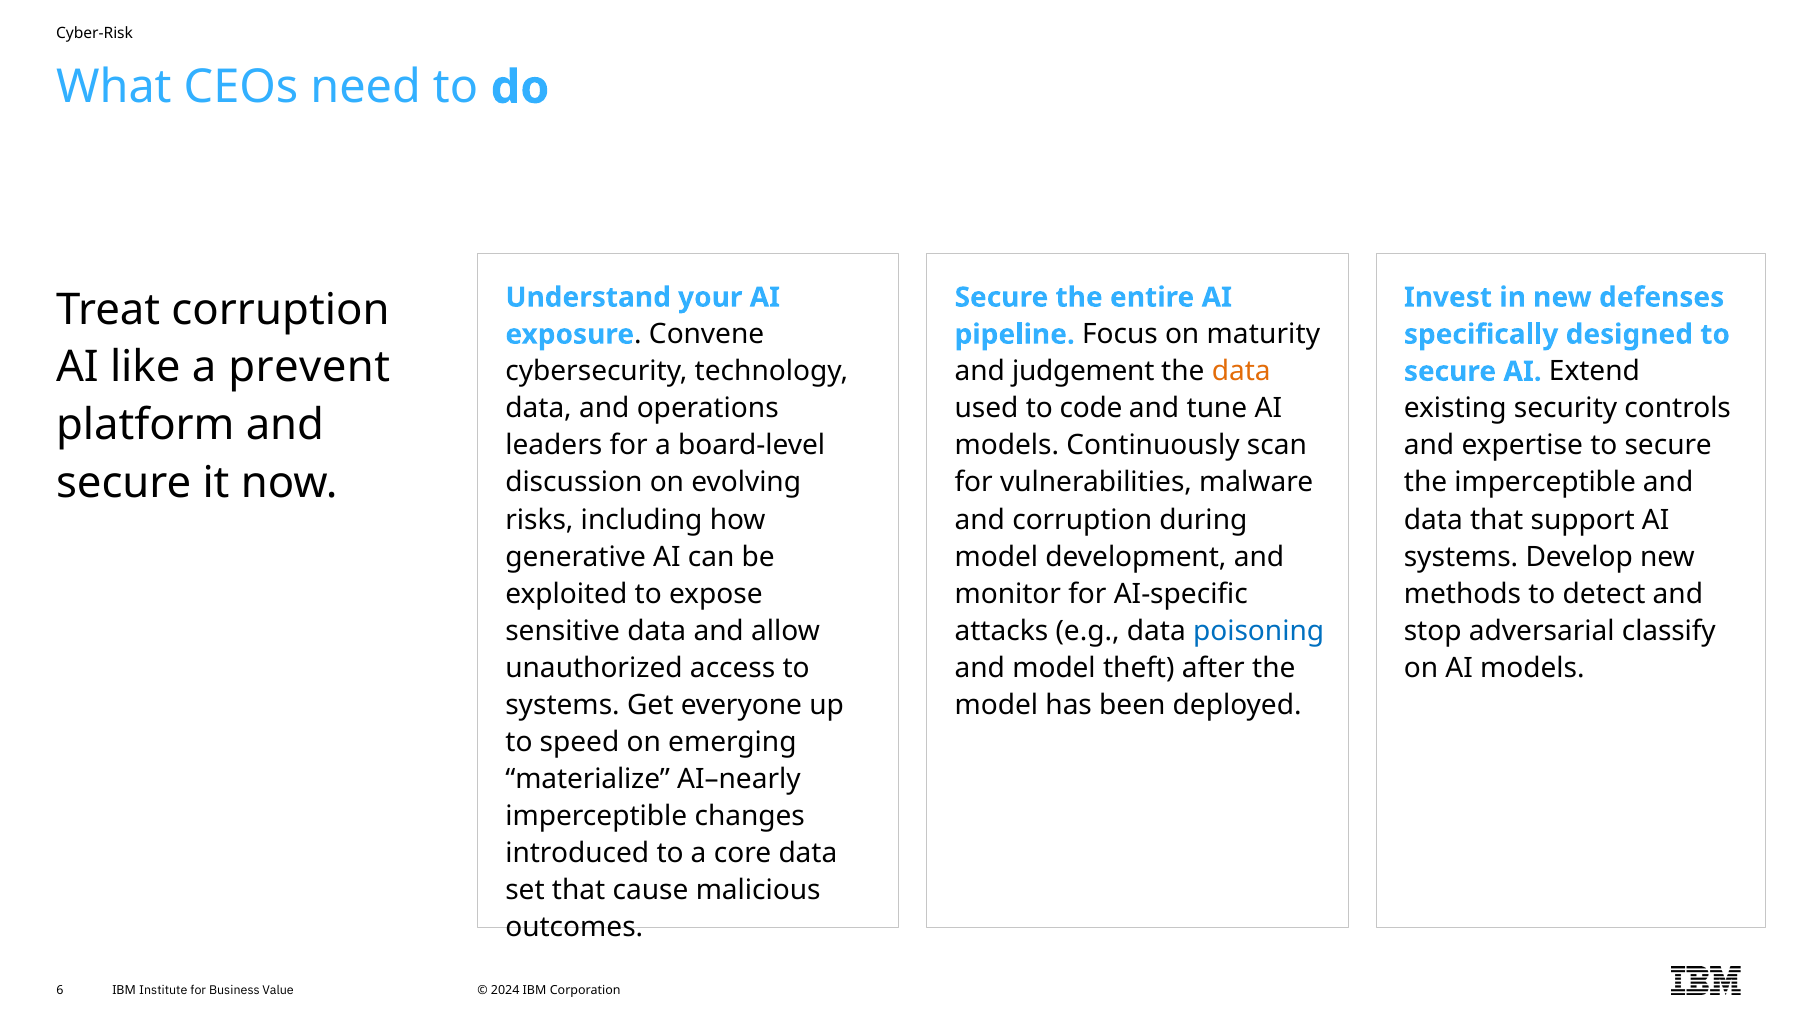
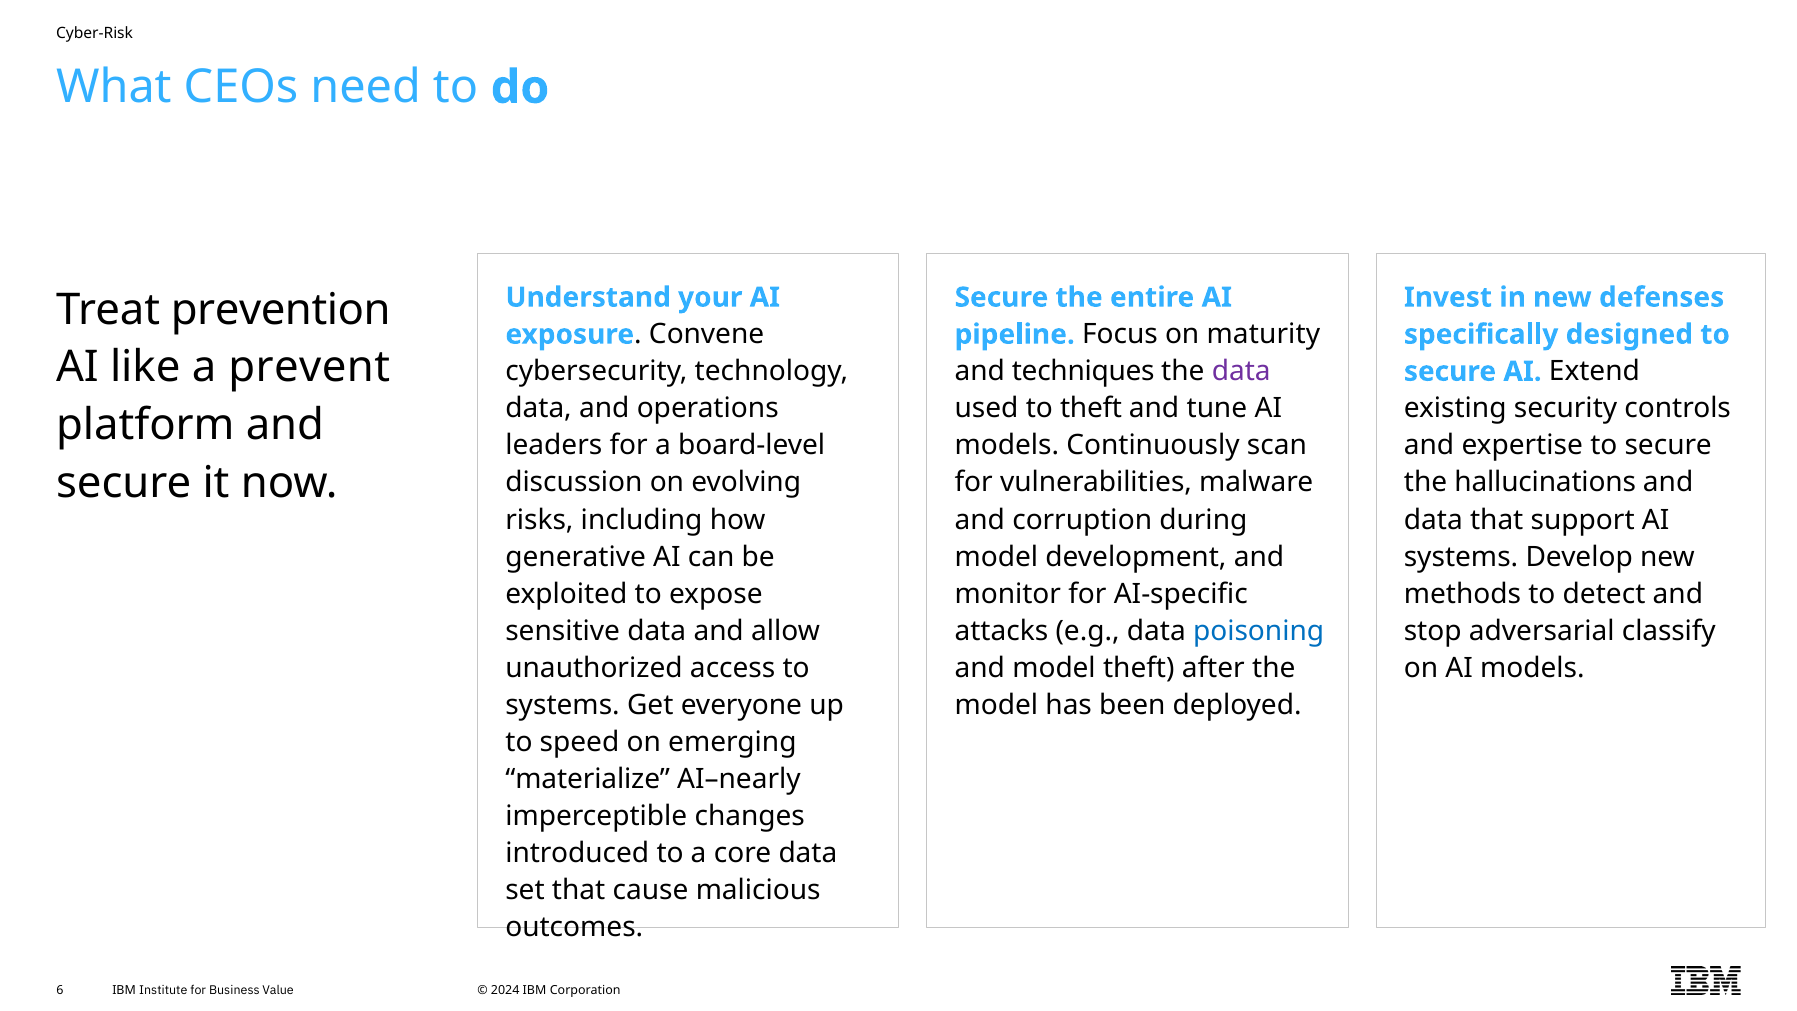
Treat corruption: corruption -> prevention (281, 310)
judgement: judgement -> techniques (1083, 371)
data colour: orange -> purple (1241, 371)
to code: code -> theft (1091, 409)
the imperceptible: imperceptible -> hallucinations (1545, 483)
